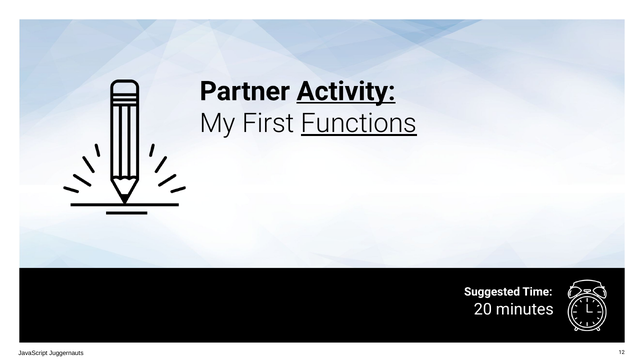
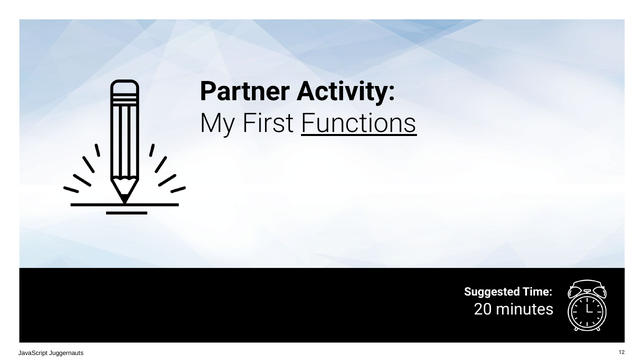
Activity underline: present -> none (346, 91)
